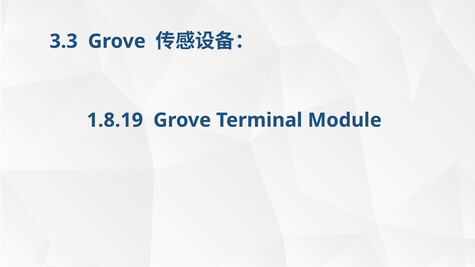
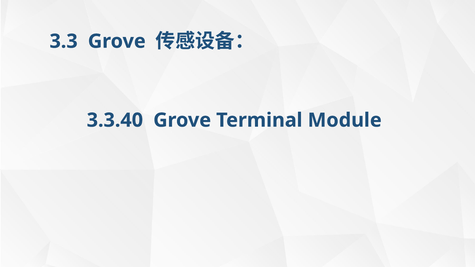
1.8.19: 1.8.19 -> 3.3.40 (115, 120)
